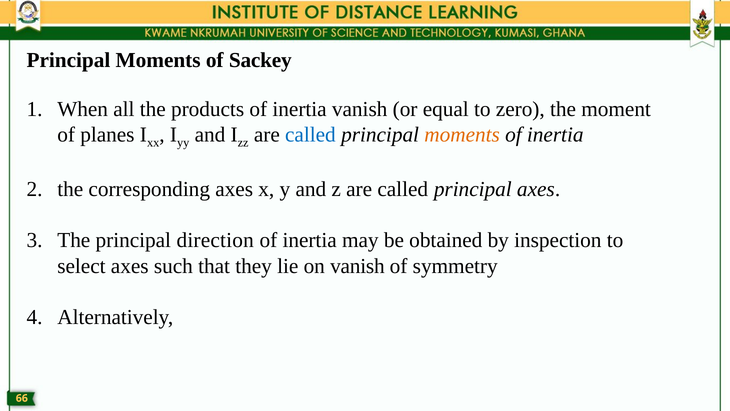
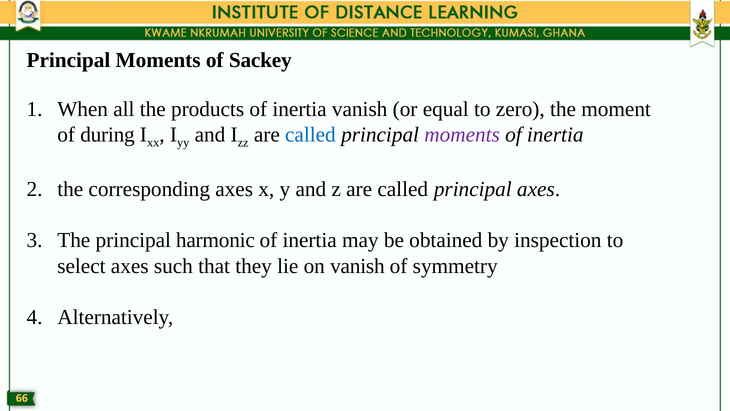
planes: planes -> during (108, 134)
moments colour: orange -> purple (462, 134)
direction: direction -> harmonic (215, 240)
